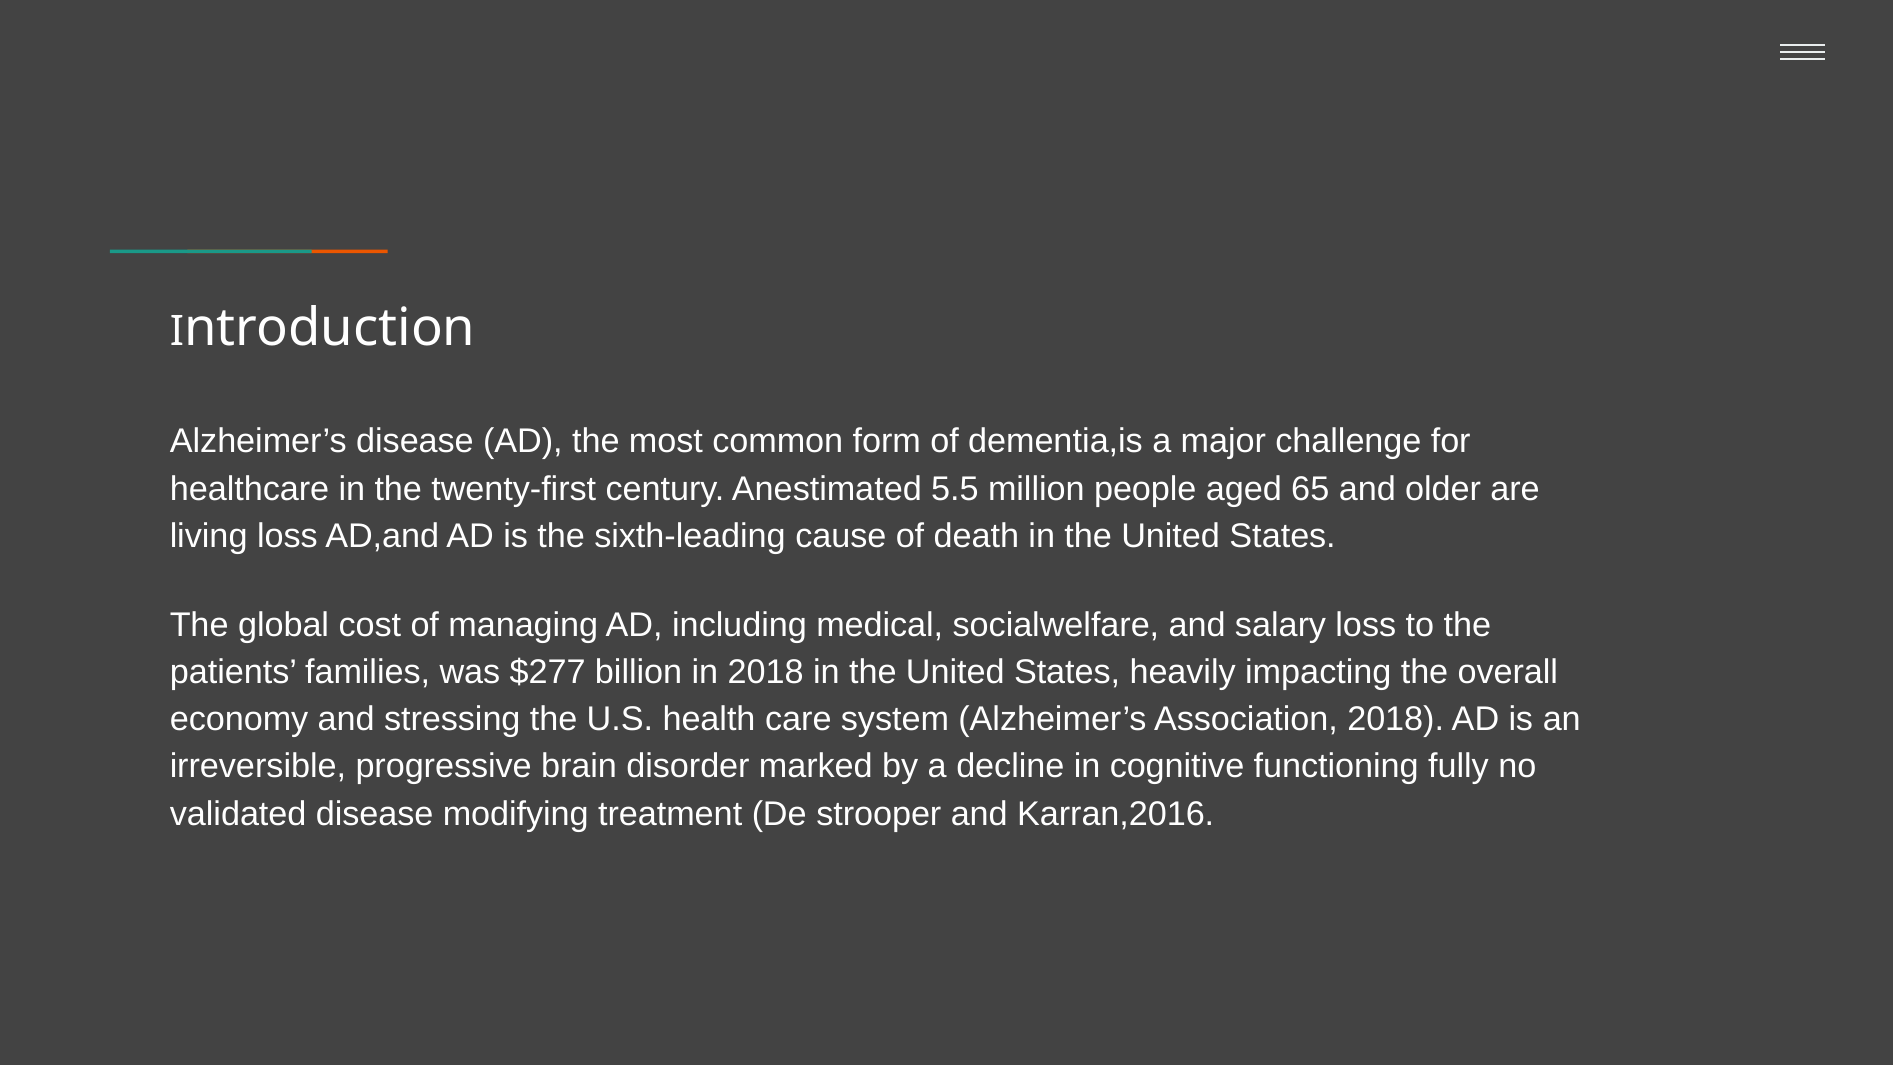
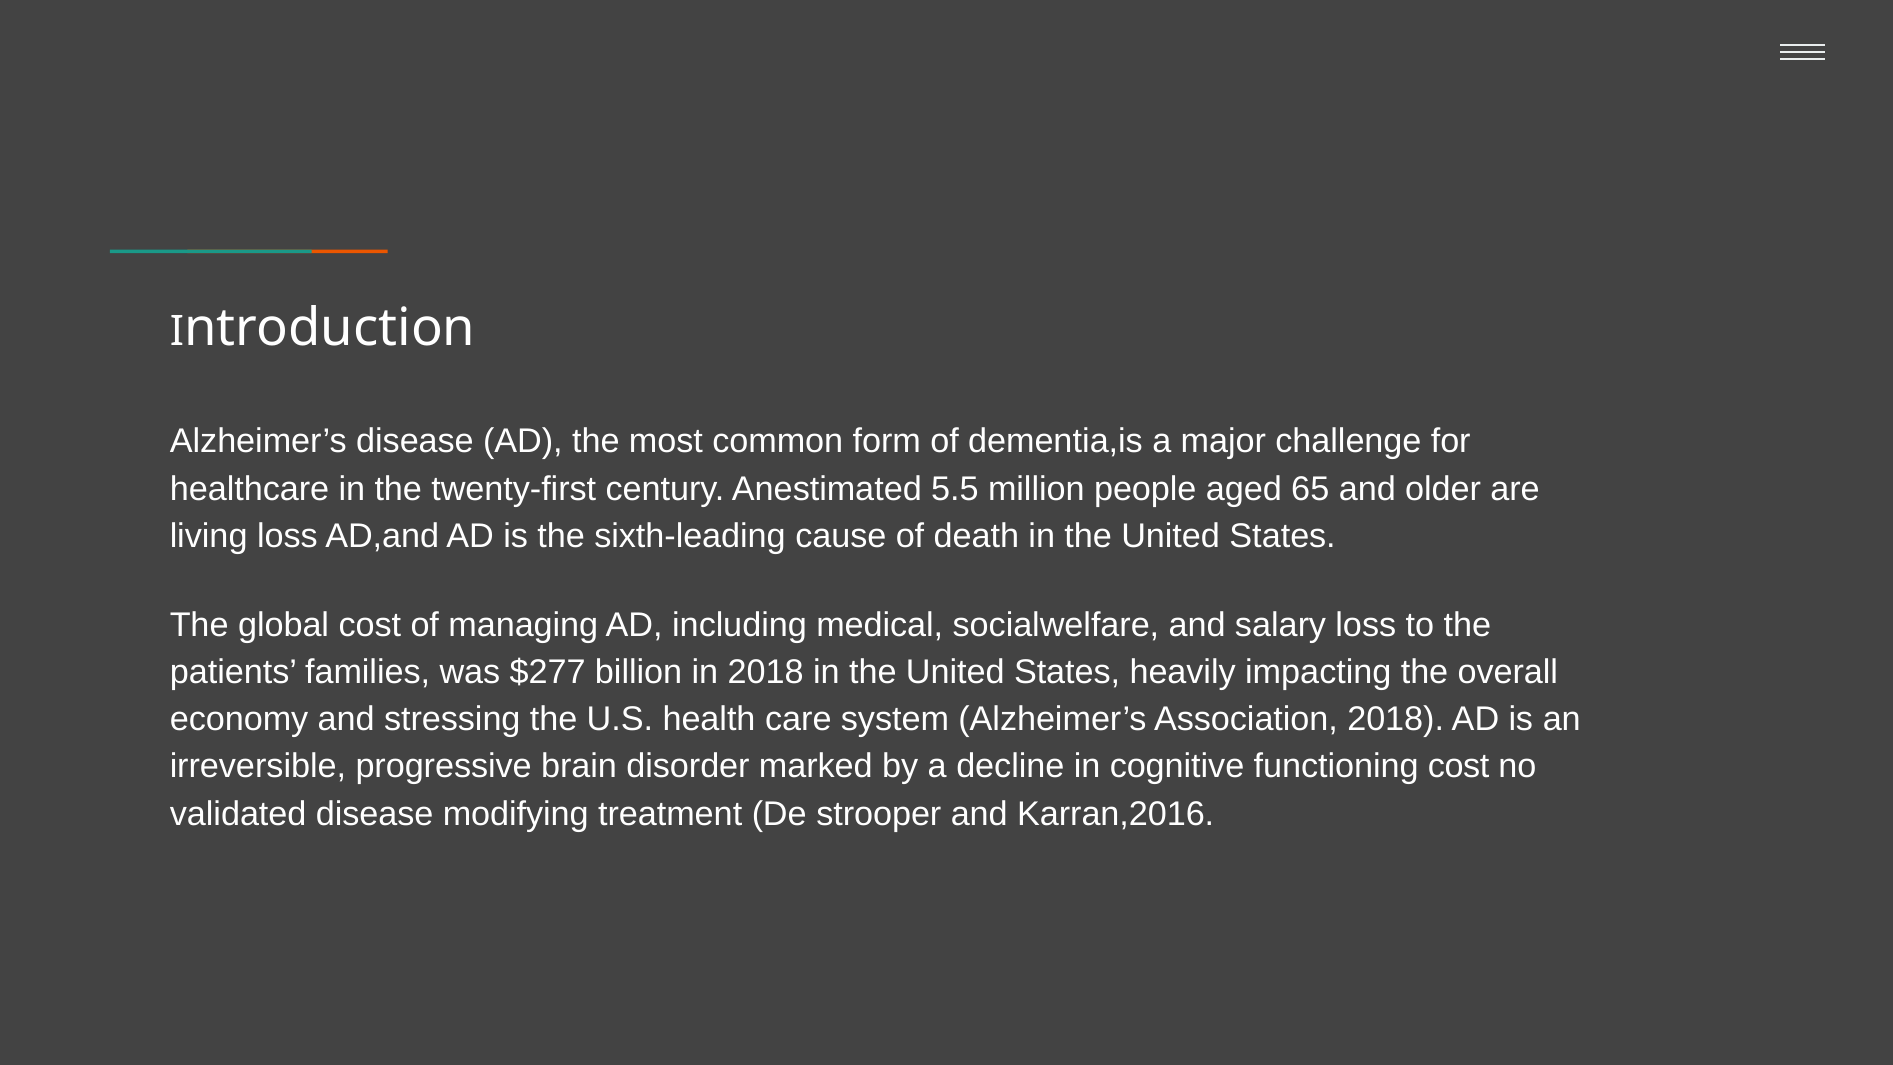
functioning fully: fully -> cost (1459, 767)
